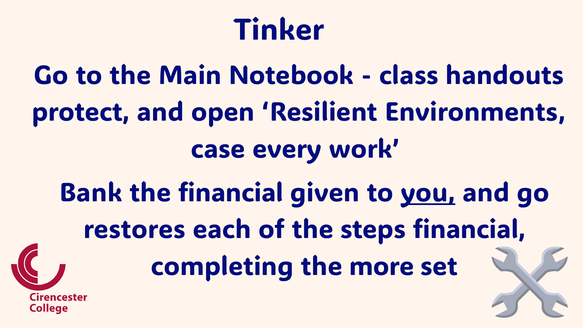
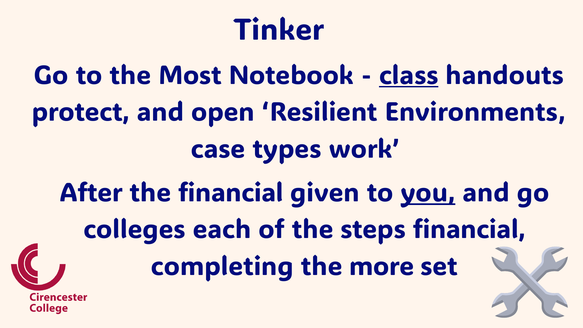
Main: Main -> Most (190, 75)
class underline: none -> present (409, 75)
every: every -> types (287, 149)
Bank: Bank -> After (91, 193)
restores: restores -> colleges (134, 230)
